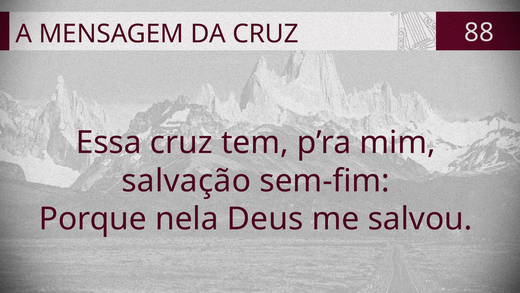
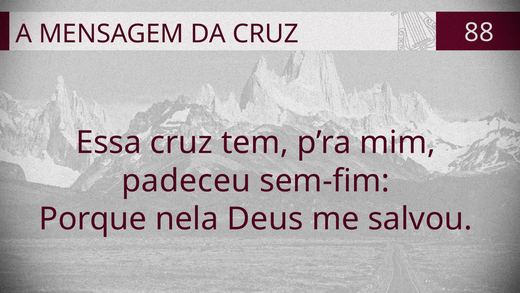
salvação: salvação -> padeceu (186, 181)
